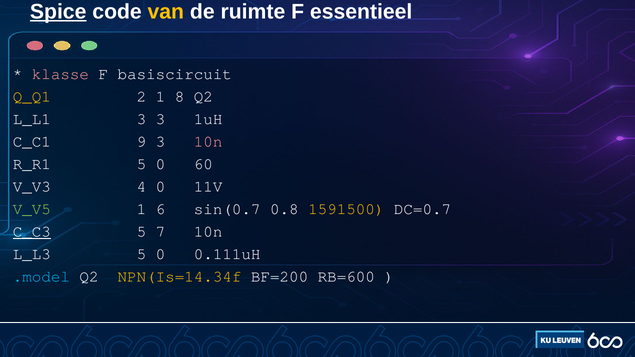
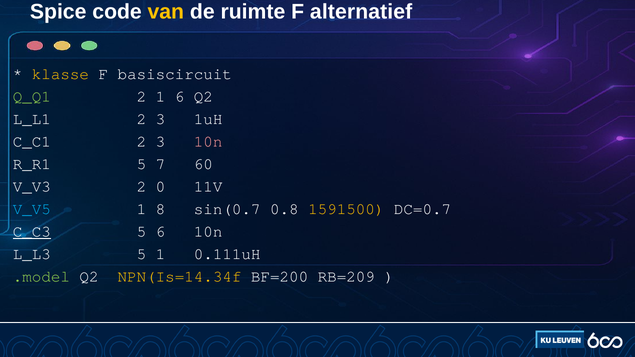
Spice underline: present -> none (58, 12)
essentieel: essentieel -> alternatief (361, 12)
klasse colour: pink -> yellow (60, 74)
Q_Q1 colour: yellow -> light green (32, 97)
1 8: 8 -> 6 (180, 97)
L_L1 3: 3 -> 2 (141, 119)
C_C1 9: 9 -> 2 (141, 142)
R_R1 5 0: 0 -> 7 (160, 164)
V_V3 4: 4 -> 2 (141, 187)
V_V5 colour: light green -> light blue (32, 209)
6: 6 -> 8 (160, 209)
5 7: 7 -> 6 (160, 232)
L_L3 5 0: 0 -> 1 (160, 254)
.model colour: light blue -> light green (41, 277)
RB=600: RB=600 -> RB=209 (346, 277)
